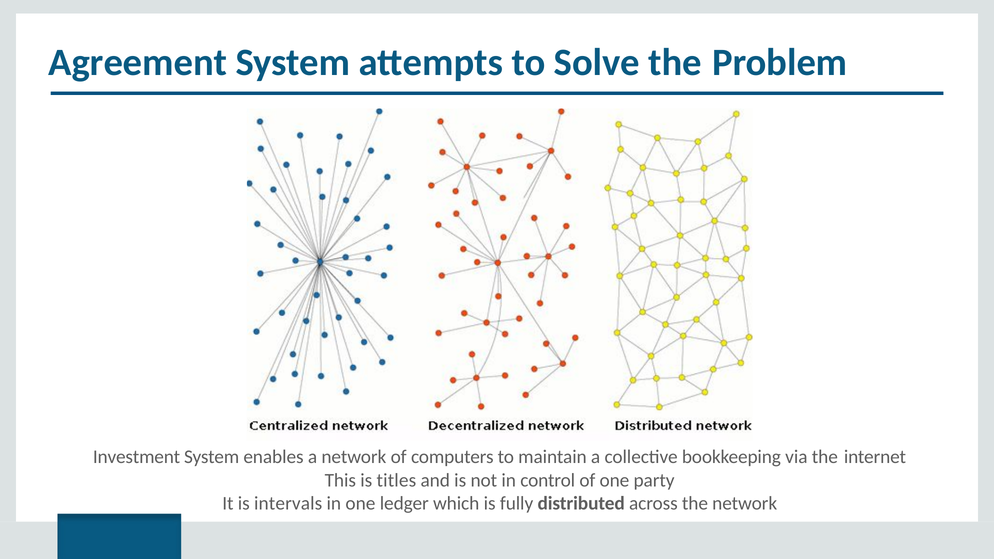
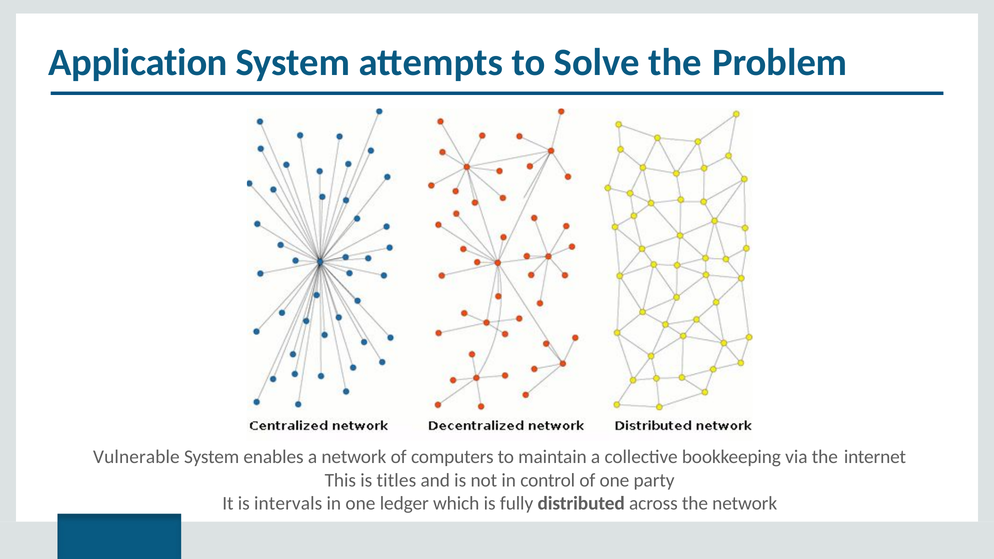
Agreement: Agreement -> Application (138, 62)
Investment: Investment -> Vulnerable (136, 457)
